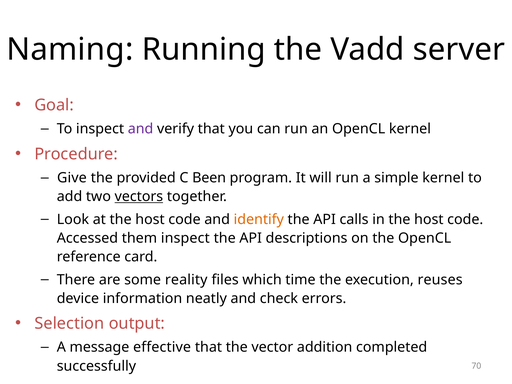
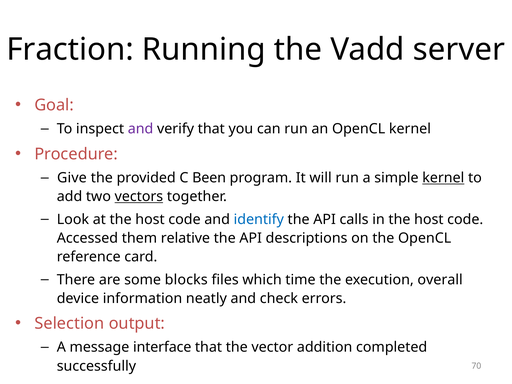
Naming: Naming -> Fraction (70, 50)
kernel underline: none -> present (443, 178)
identify colour: orange -> blue (259, 219)
them inspect: inspect -> relative (185, 238)
reality: reality -> blocks (186, 280)
reuses: reuses -> overall (440, 280)
effective: effective -> interface (162, 347)
